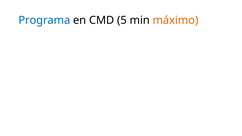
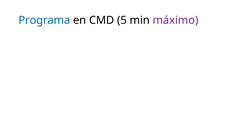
máximo colour: orange -> purple (175, 20)
